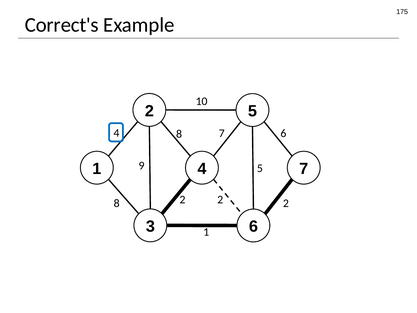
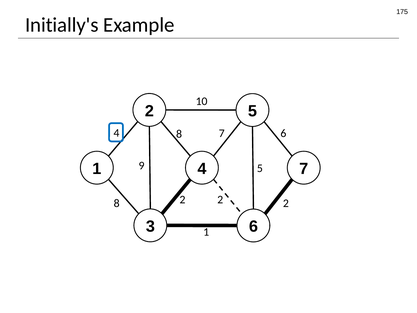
Correct's: Correct's -> Initially's (62, 25)
